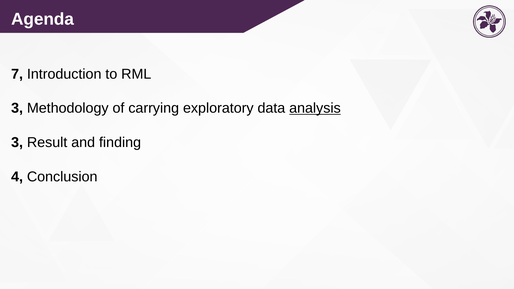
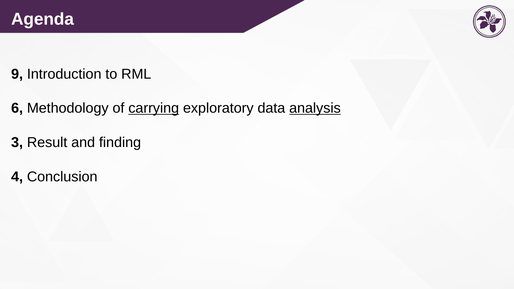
7: 7 -> 9 (17, 74)
3: 3 -> 6 (17, 108)
carrying underline: none -> present (154, 108)
